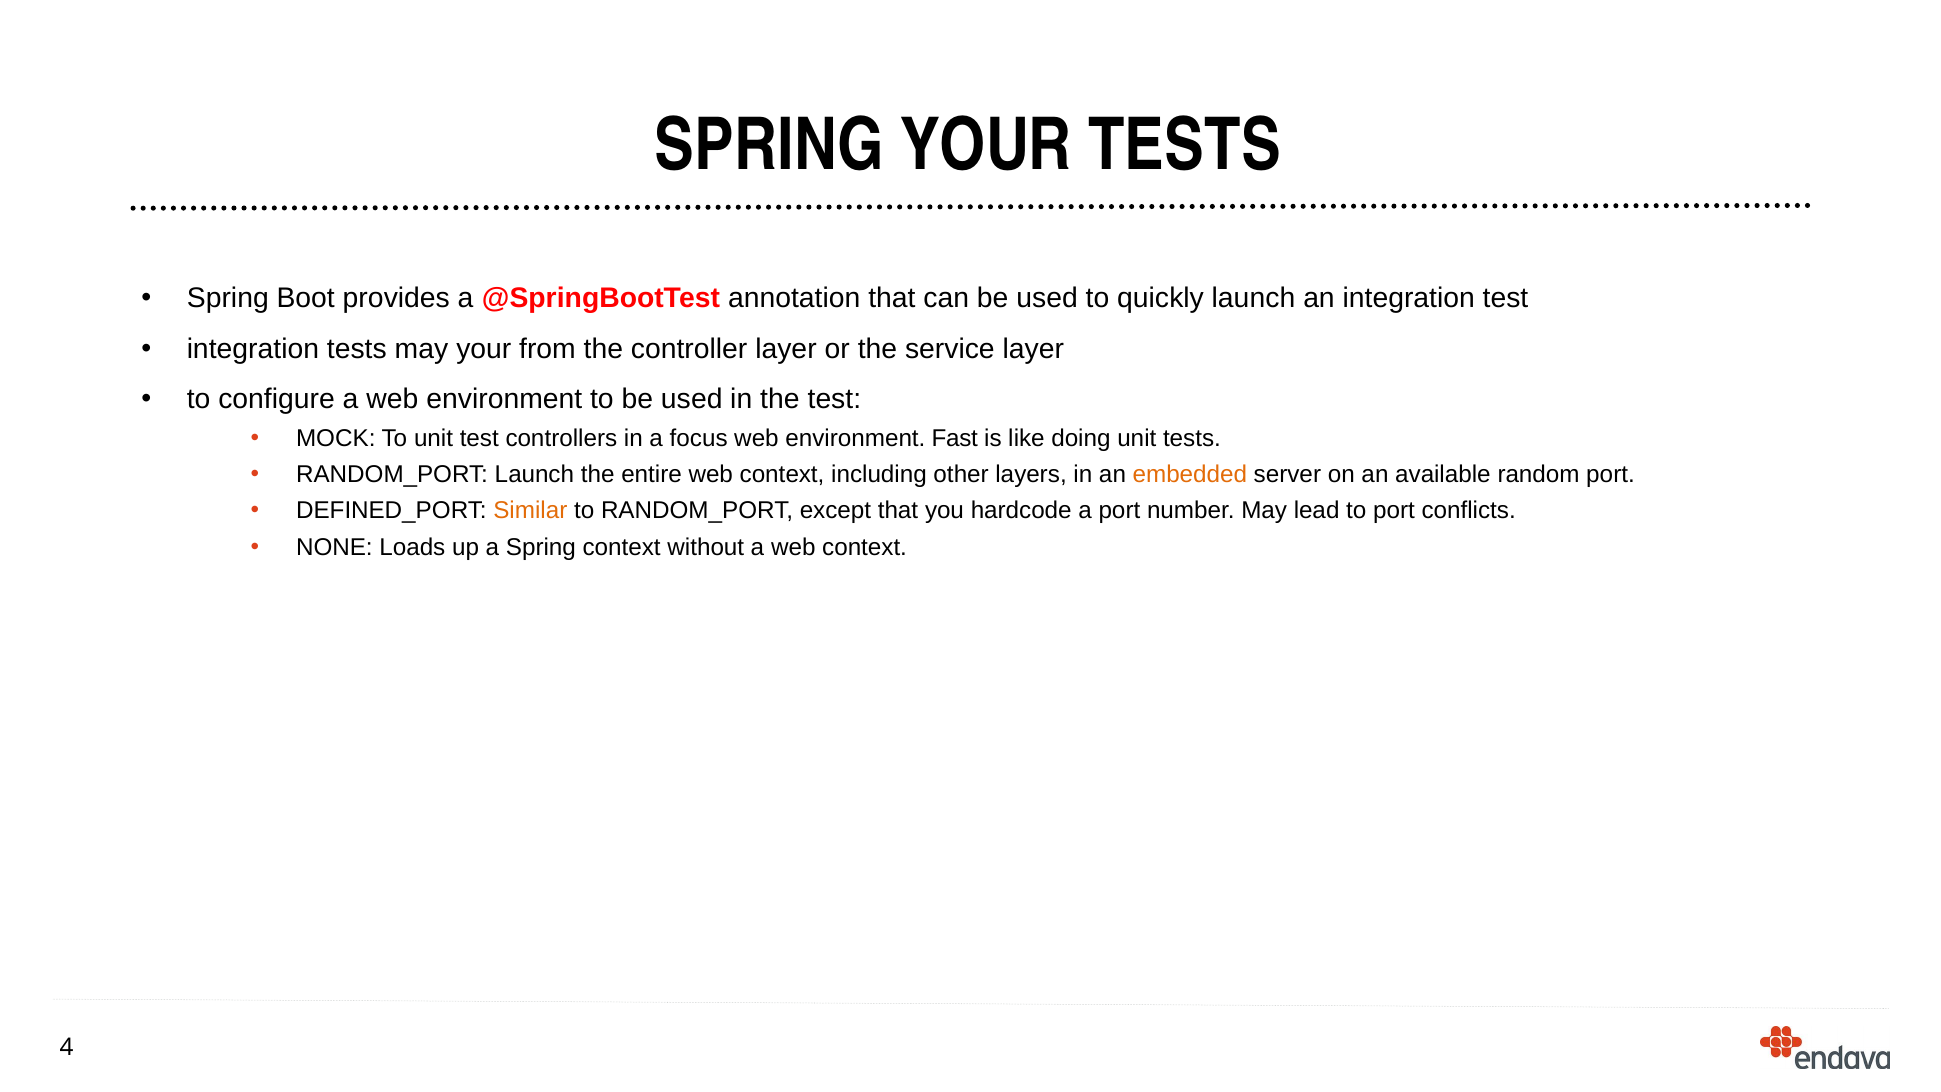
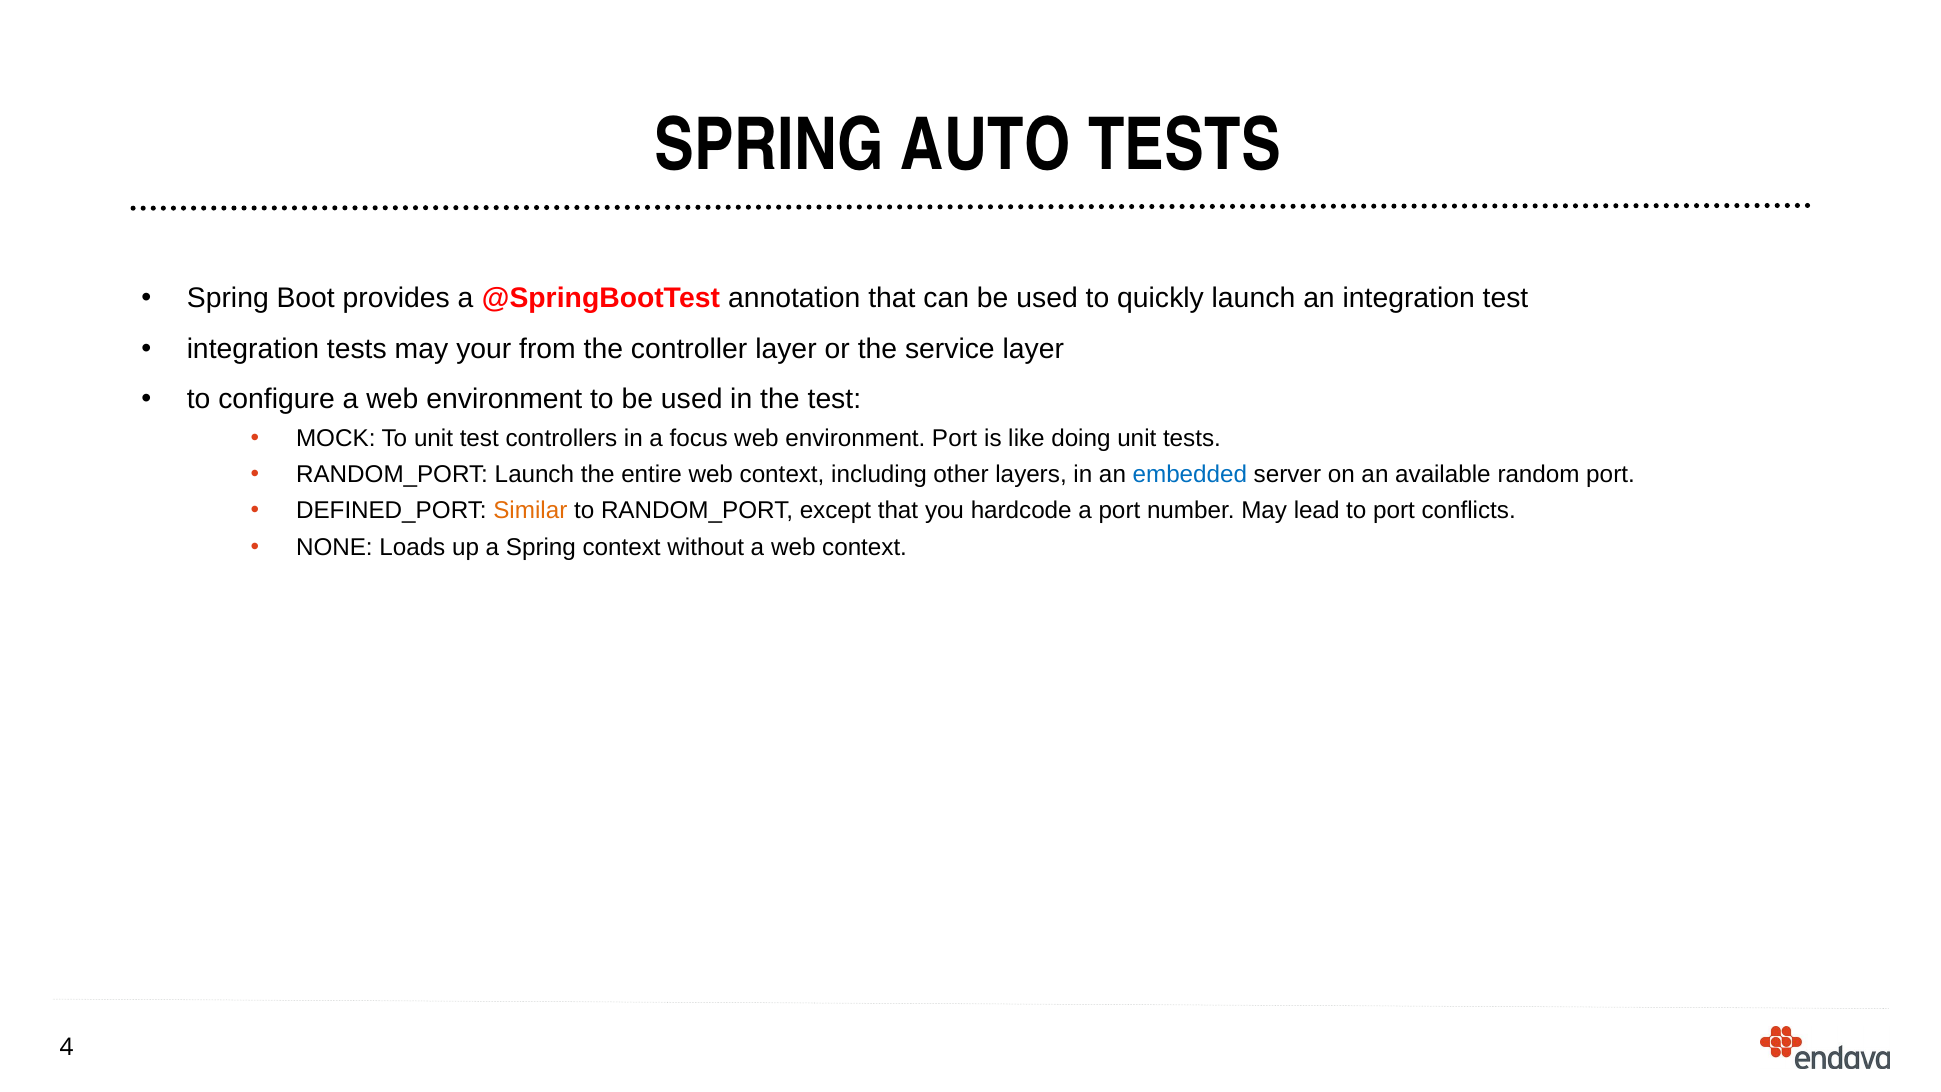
SPRING YOUR: YOUR -> AUTO (986, 145)
environment Fast: Fast -> Port (955, 438)
embedded colour: orange -> blue (1190, 474)
